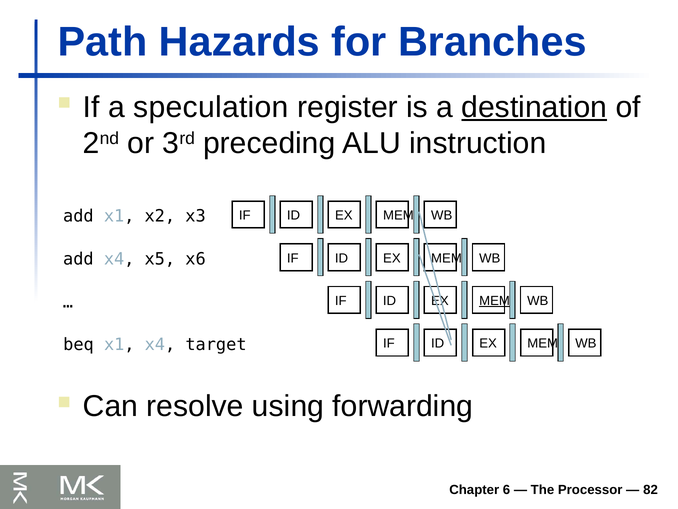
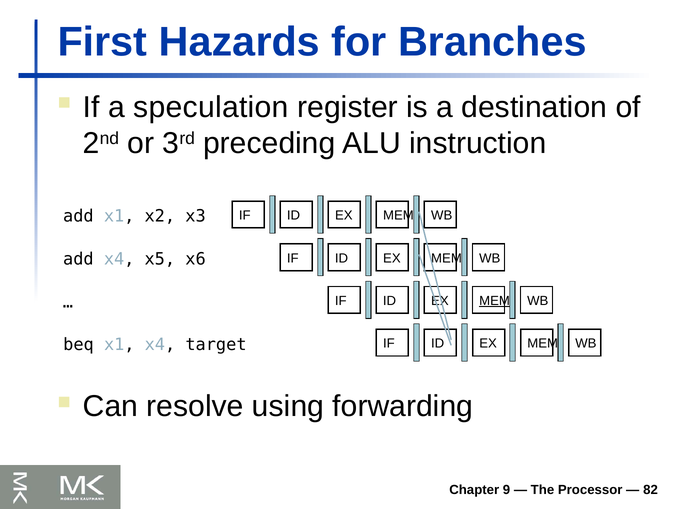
Path: Path -> First (102, 42)
destination underline: present -> none (534, 107)
6: 6 -> 9 (507, 489)
